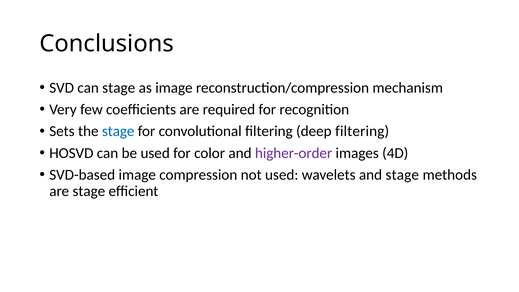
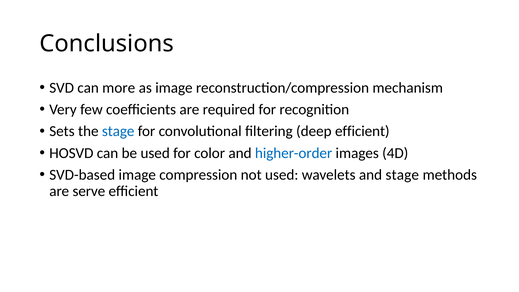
can stage: stage -> more (119, 88)
deep filtering: filtering -> efficient (362, 131)
higher-order colour: purple -> blue (294, 153)
are stage: stage -> serve (89, 191)
